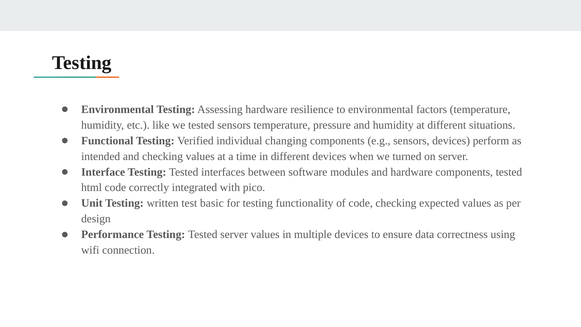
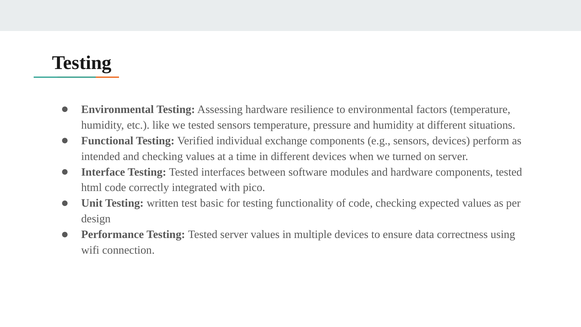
changing: changing -> exchange (286, 141)
